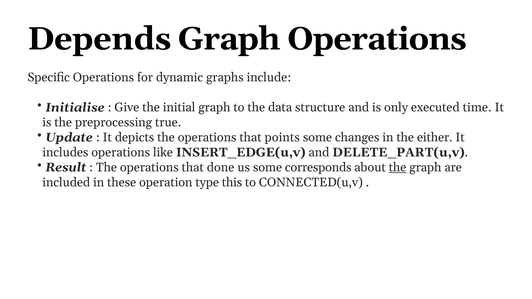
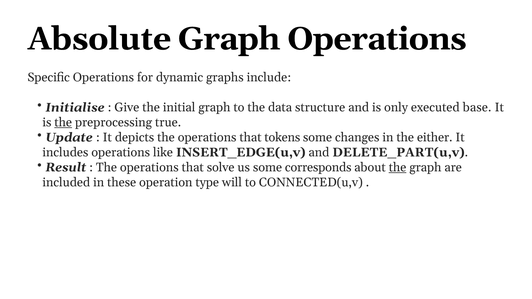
Depends: Depends -> Absolute (99, 39)
time: time -> base (477, 108)
the underline: none -> present (63, 123)
points: points -> tokens (282, 137)
done: done -> solve (221, 167)
this: this -> will (232, 182)
